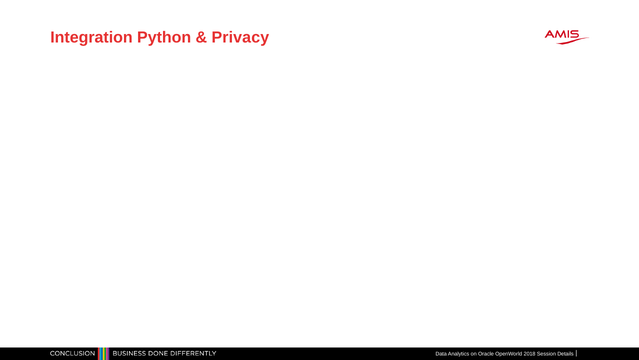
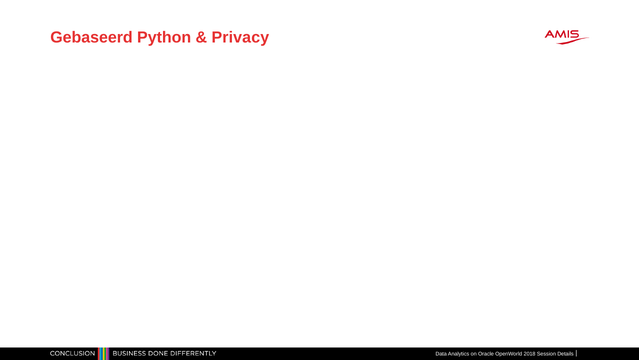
Integration: Integration -> Gebaseerd (92, 37)
